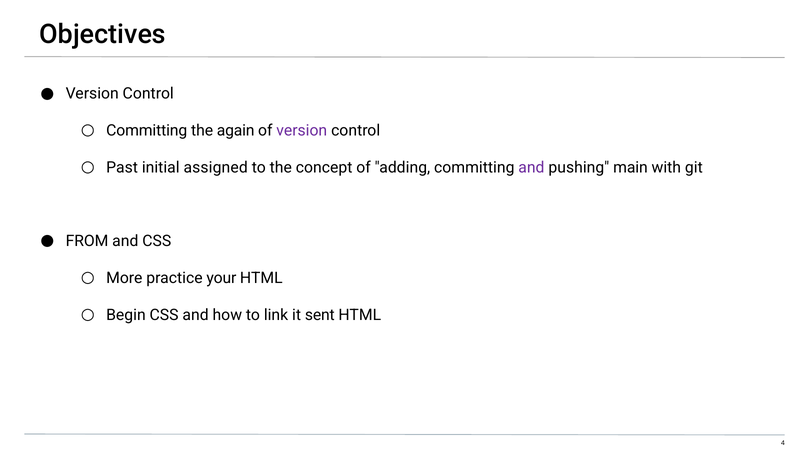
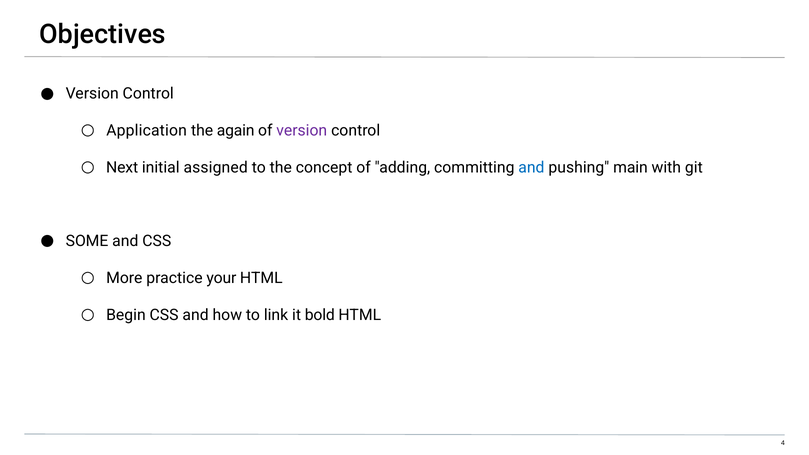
Committing: Committing -> Application (147, 131)
Past: Past -> Next (122, 168)
and colour: purple -> blue (531, 168)
FROM: FROM -> SOME (87, 241)
sent: sent -> bold (320, 315)
